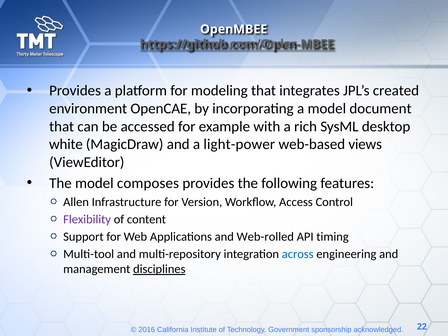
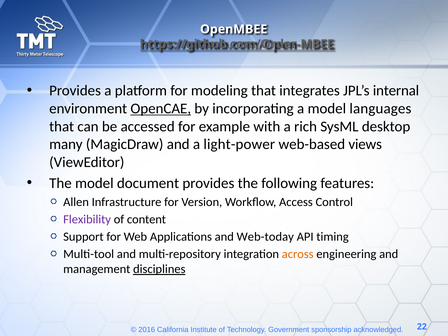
created: created -> internal (396, 91)
OpenCAE underline: none -> present (161, 109)
document: document -> languages (380, 109)
white: white -> many (66, 144)
composes: composes -> document (148, 183)
Web-rolled: Web-rolled -> Web-today (265, 237)
across colour: blue -> orange (298, 254)
